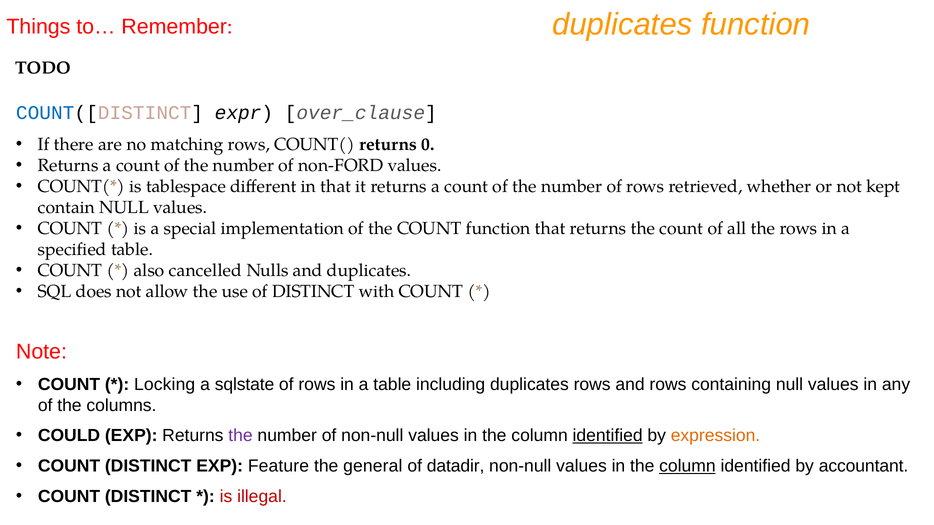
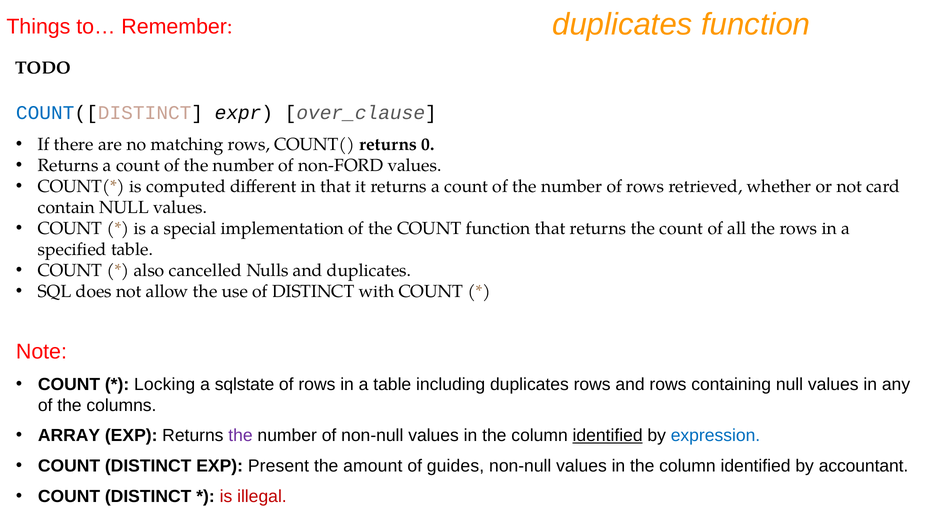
tablespace: tablespace -> computed (186, 186)
kept: kept -> card (883, 186)
COULD: COULD -> ARRAY (69, 436)
expression colour: orange -> blue (715, 436)
Feature: Feature -> Present (278, 466)
general: general -> amount (373, 466)
datadir: datadir -> guides (455, 466)
column underline: present -> none (687, 466)
